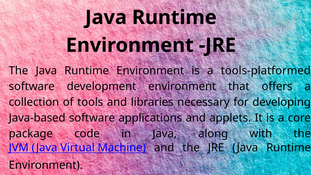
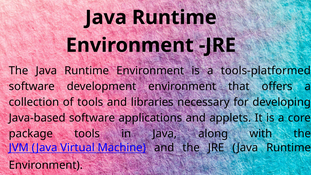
package code: code -> tools (87, 134)
